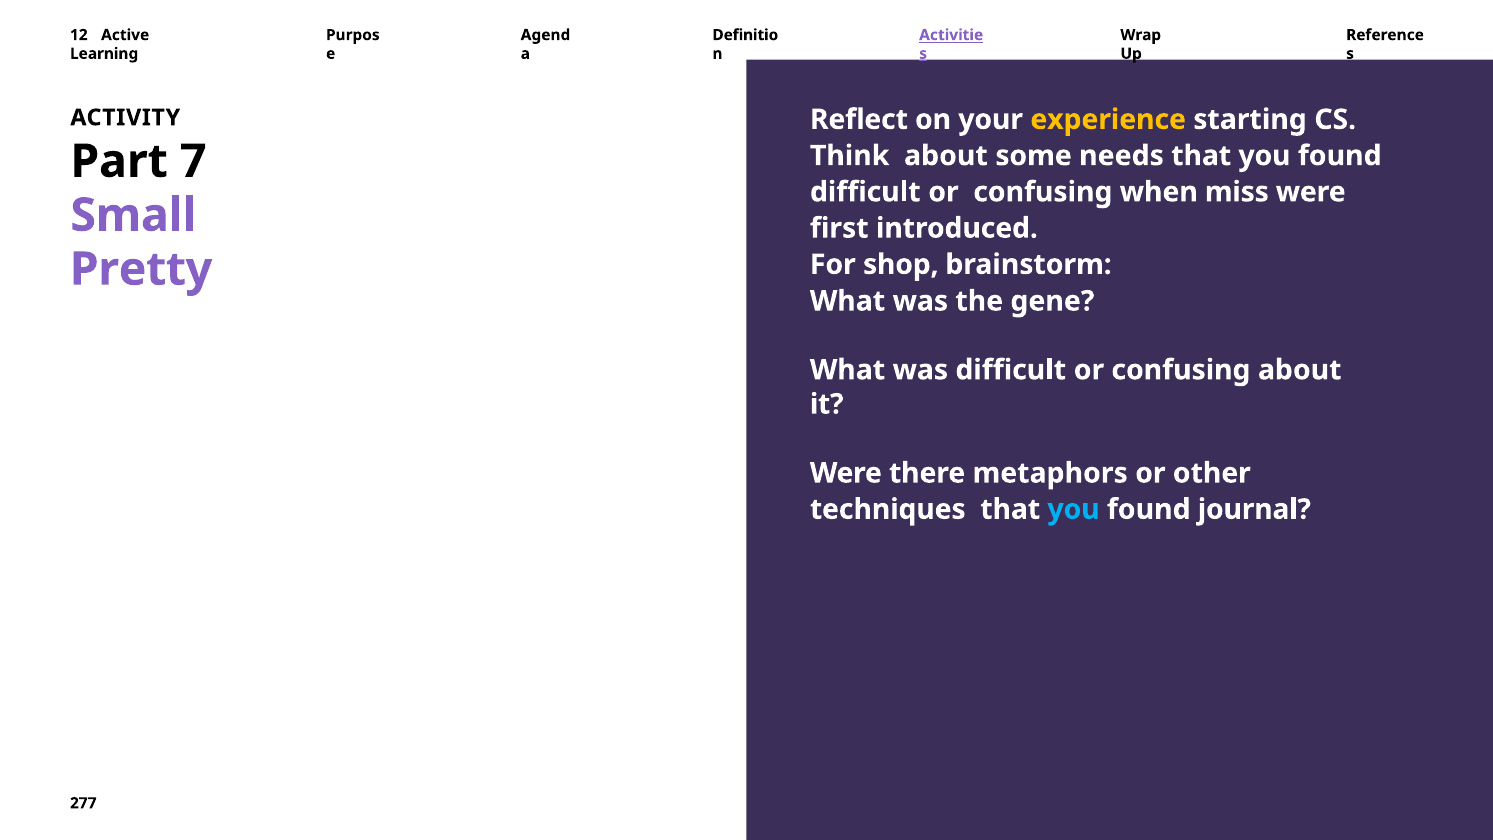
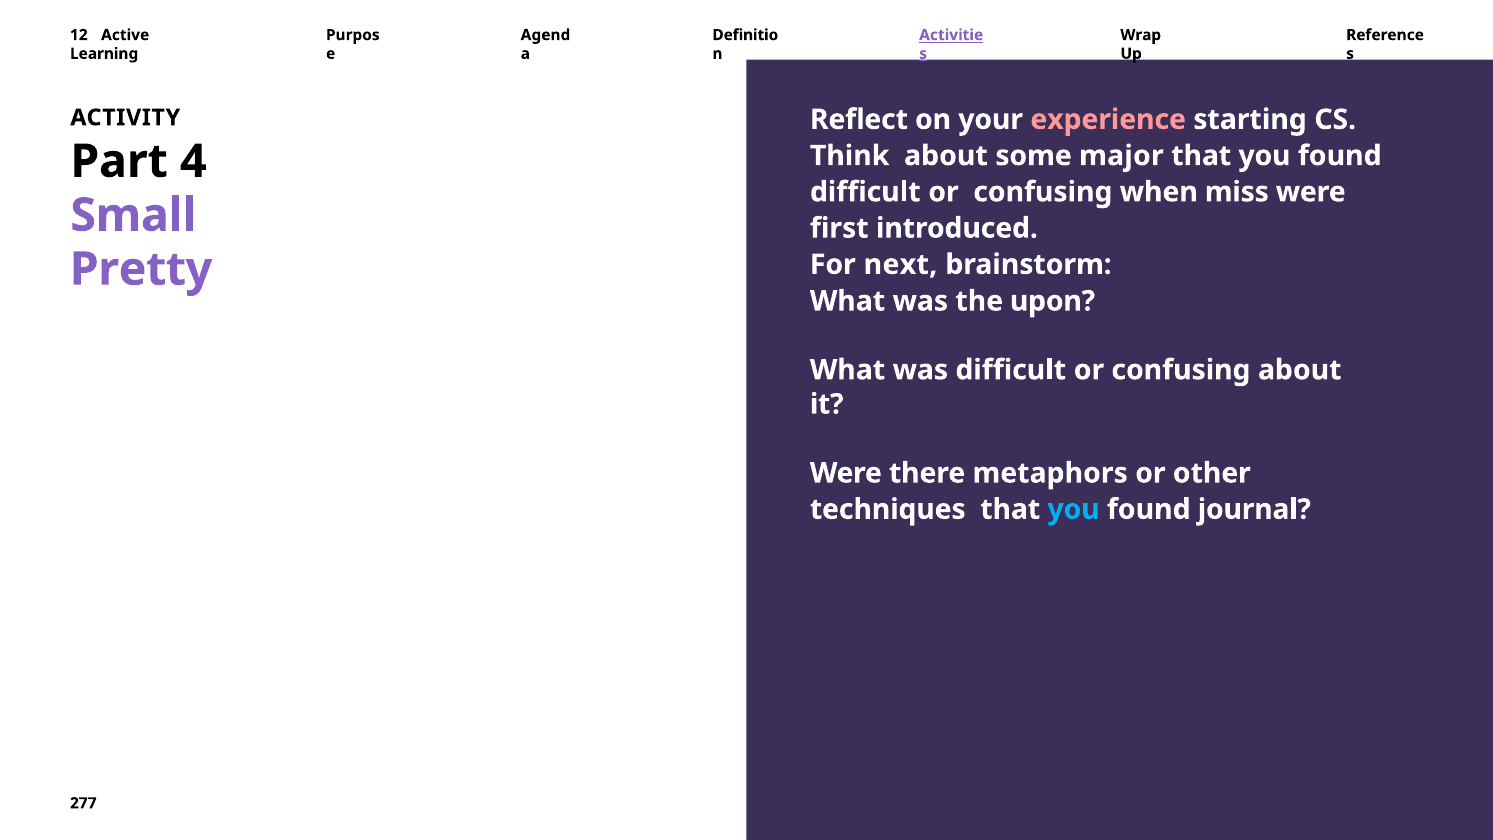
experience colour: yellow -> pink (1108, 120)
needs: needs -> major (1121, 156)
7: 7 -> 4 (193, 161)
shop: shop -> next (900, 264)
gene: gene -> upon (1053, 301)
